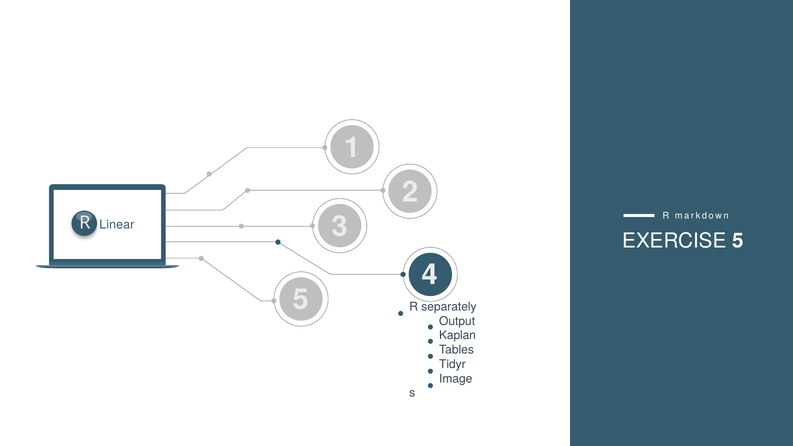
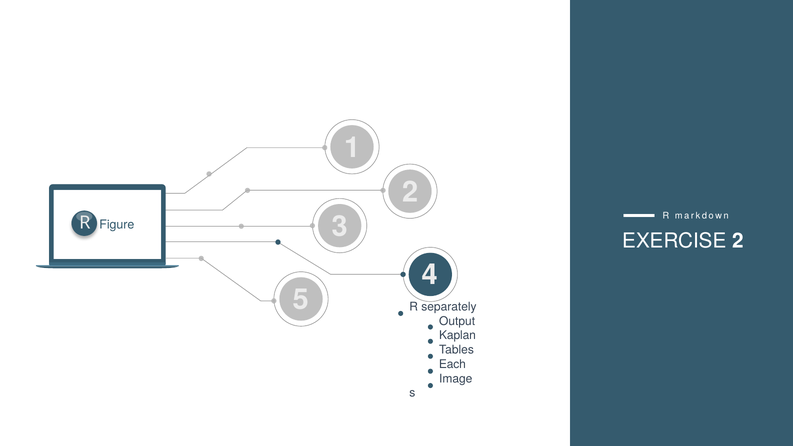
Linear: Linear -> Figure (117, 225)
EXERCISE 5: 5 -> 2 (738, 241)
Tidyr: Tidyr -> Each (452, 364)
